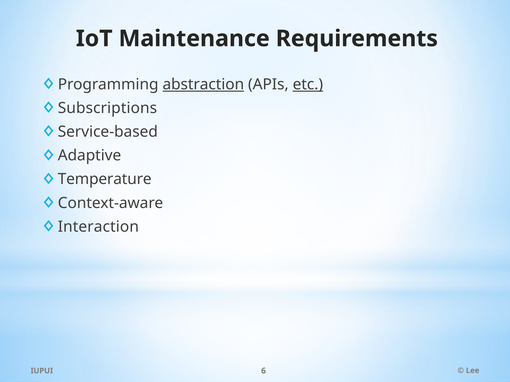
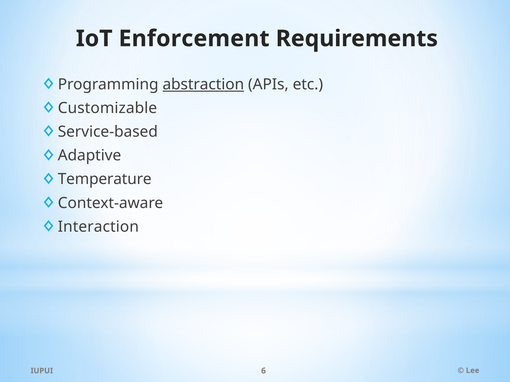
Maintenance: Maintenance -> Enforcement (194, 39)
etc underline: present -> none (308, 85)
Subscriptions: Subscriptions -> Customizable (107, 108)
